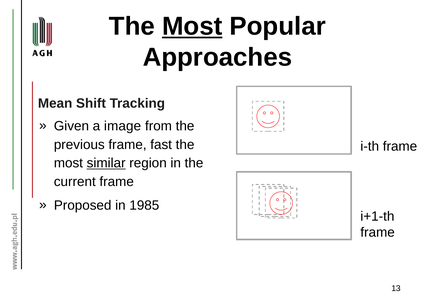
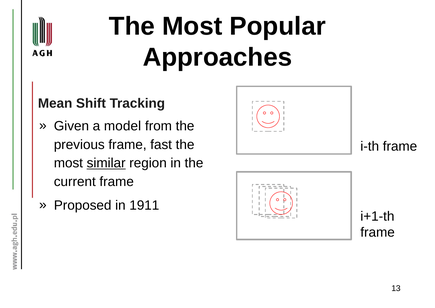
Most underline: present -> none (192, 26)
image: image -> model (123, 126)
1985: 1985 -> 1911 (144, 205)
